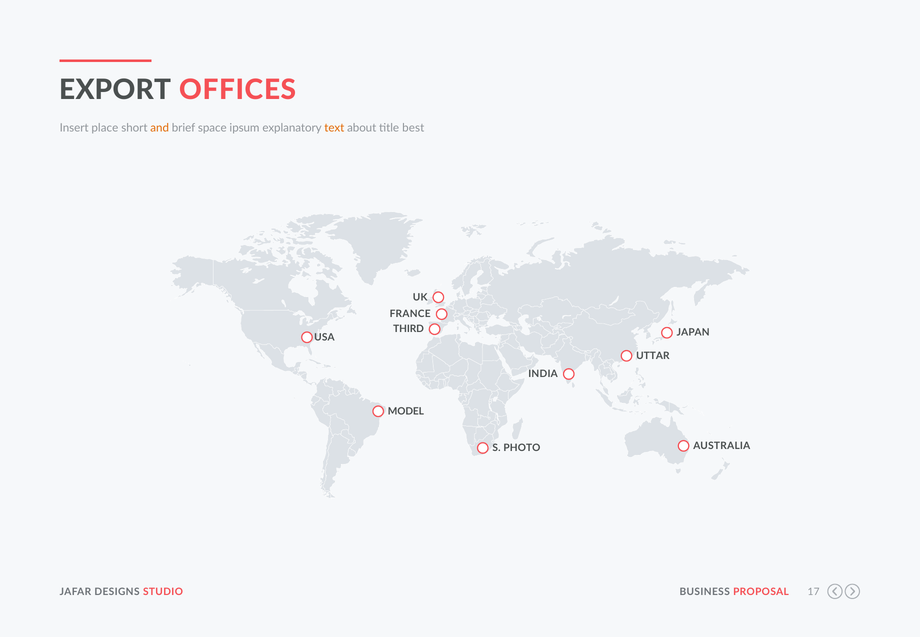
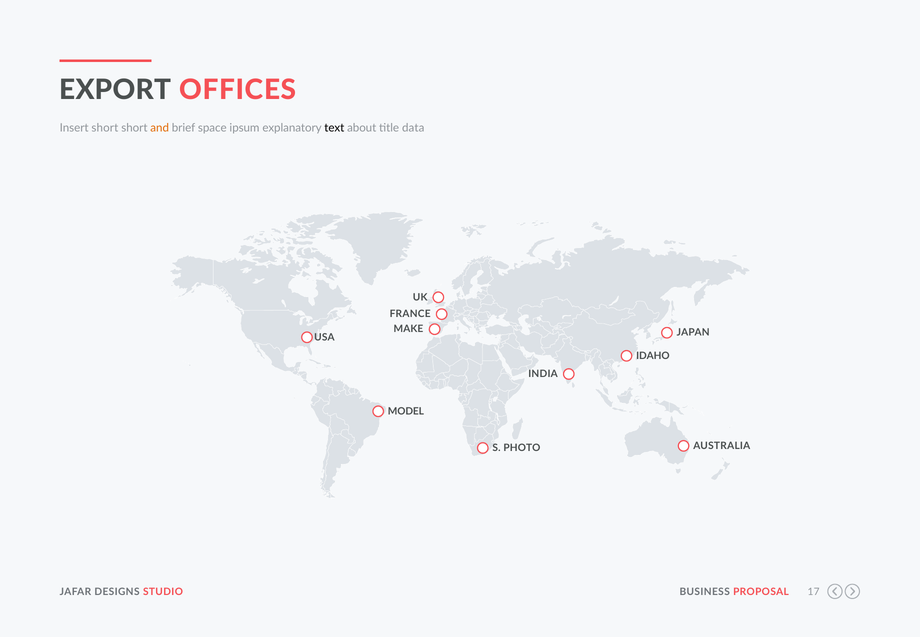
Insert place: place -> short (105, 128)
text colour: orange -> black (334, 128)
best: best -> data (413, 128)
THIRD: THIRD -> MAKE (408, 329)
UTTAR: UTTAR -> IDAHO (653, 356)
